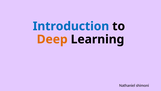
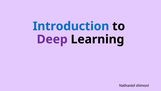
Deep colour: orange -> purple (52, 39)
